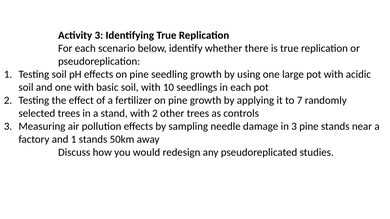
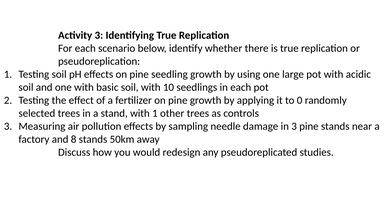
7: 7 -> 0 (300, 100)
with 2: 2 -> 1 (155, 113)
and 1: 1 -> 8 (74, 139)
